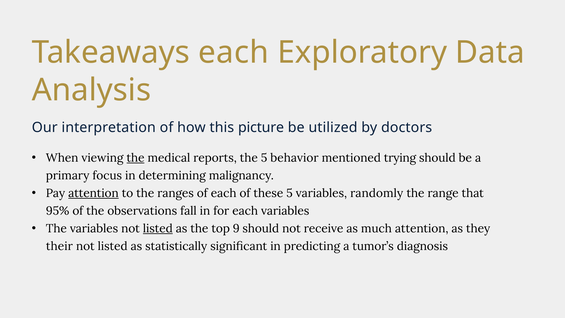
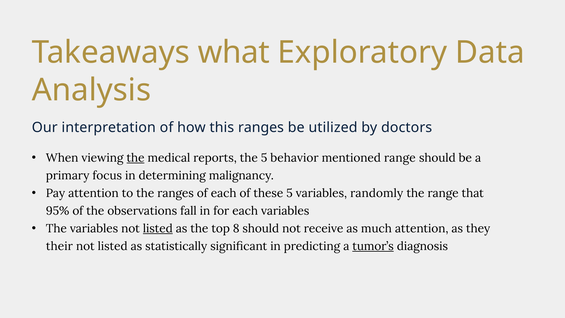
Takeaways each: each -> what (234, 53)
this picture: picture -> ranges (261, 128)
mentioned trying: trying -> range (400, 158)
attention underline: present -> none (93, 193)
9: 9 -> 8 (236, 229)
tumor’s underline: none -> present (373, 246)
